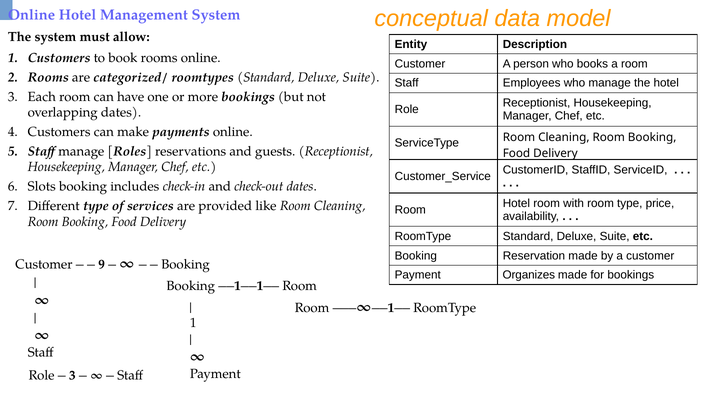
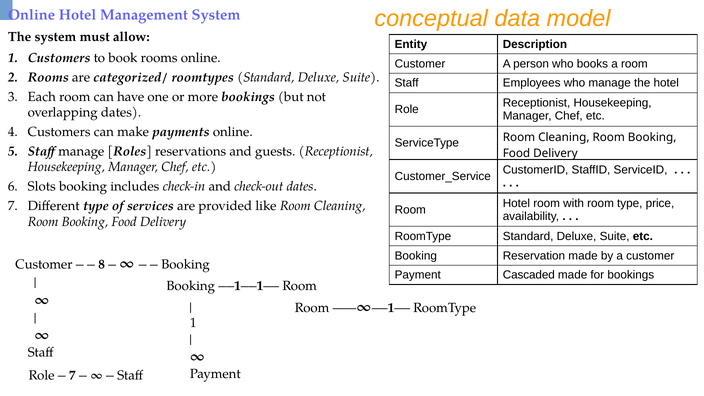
9: 9 -> 8 (102, 264)
Organizes: Organizes -> Cascaded (529, 275)
3: 3 -> 7 (72, 375)
